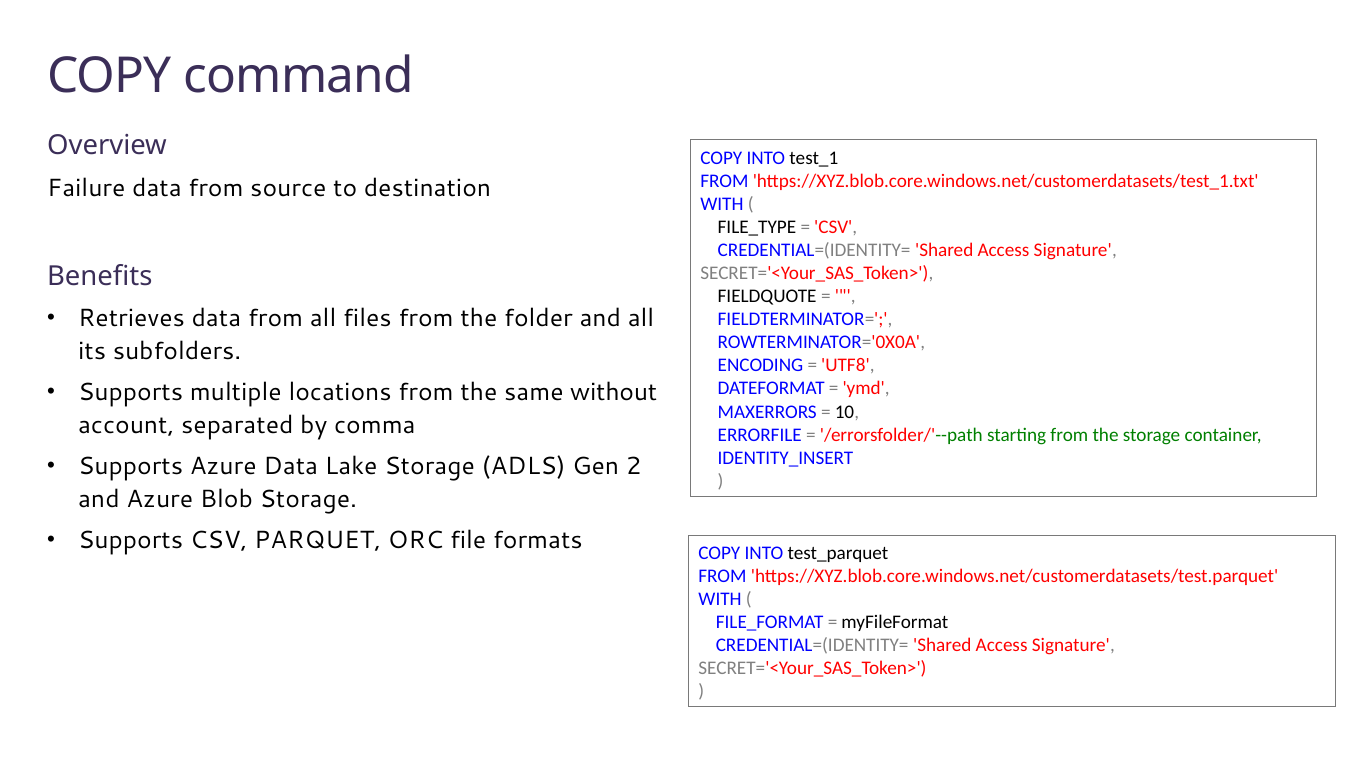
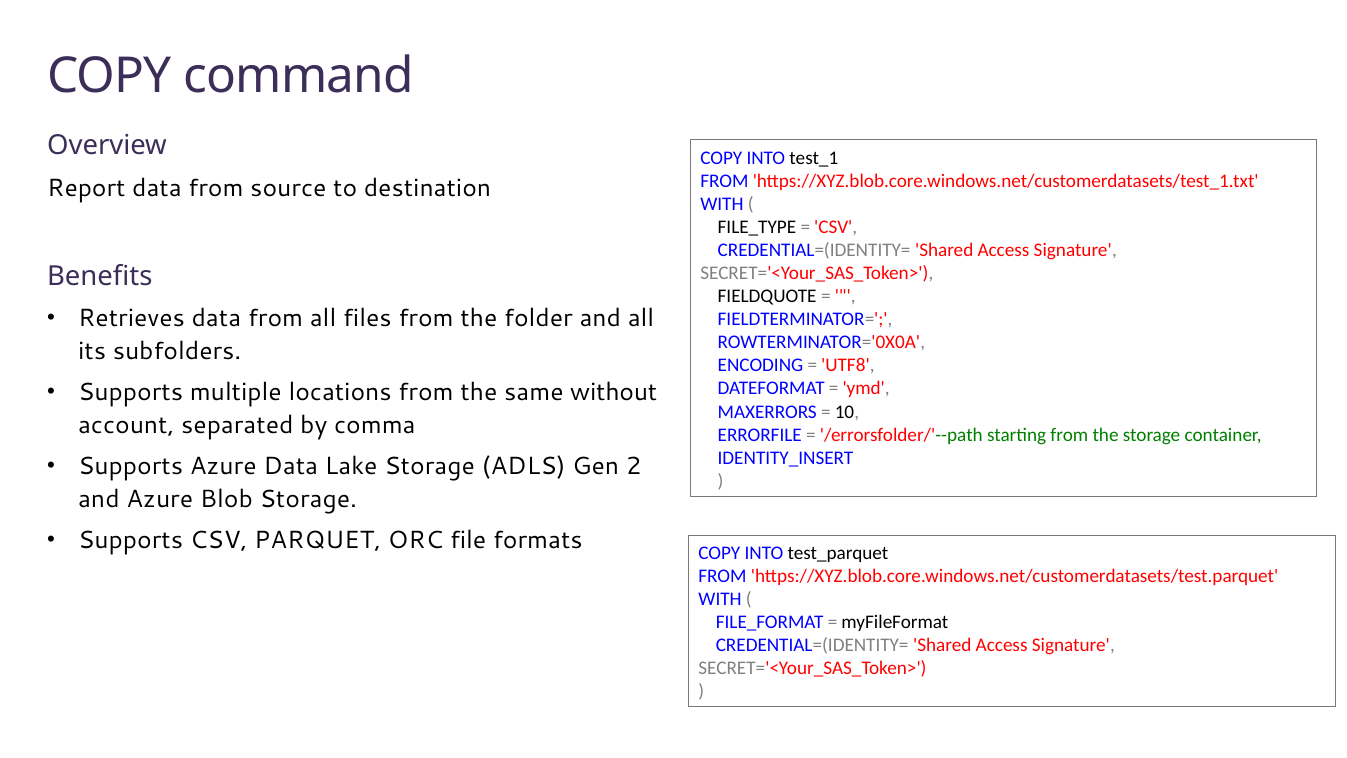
Failure: Failure -> Report (86, 188)
